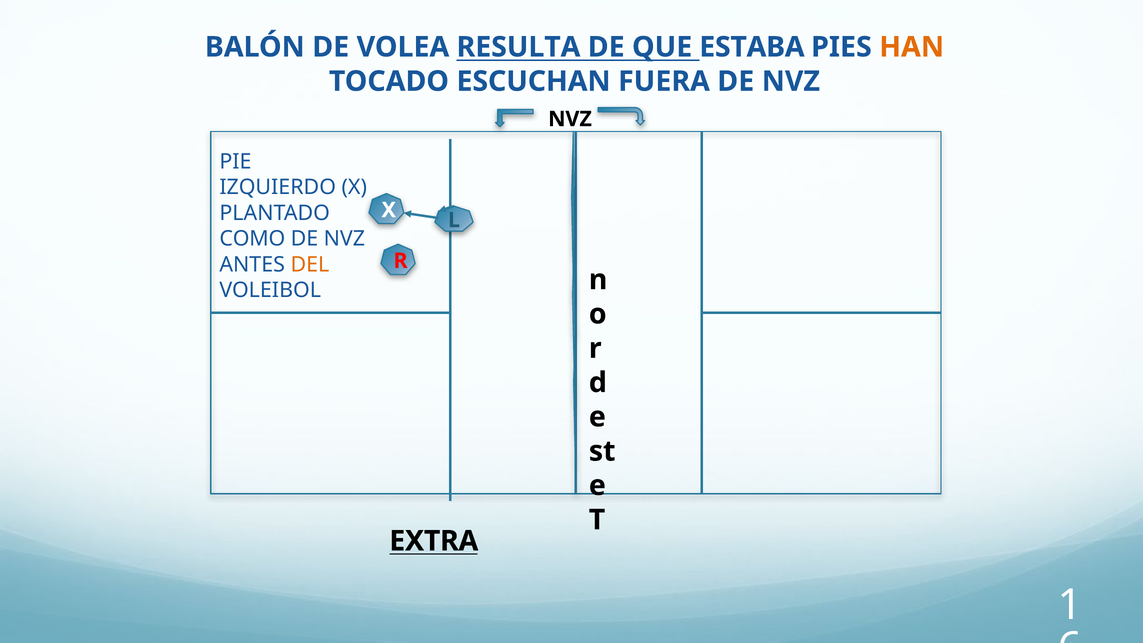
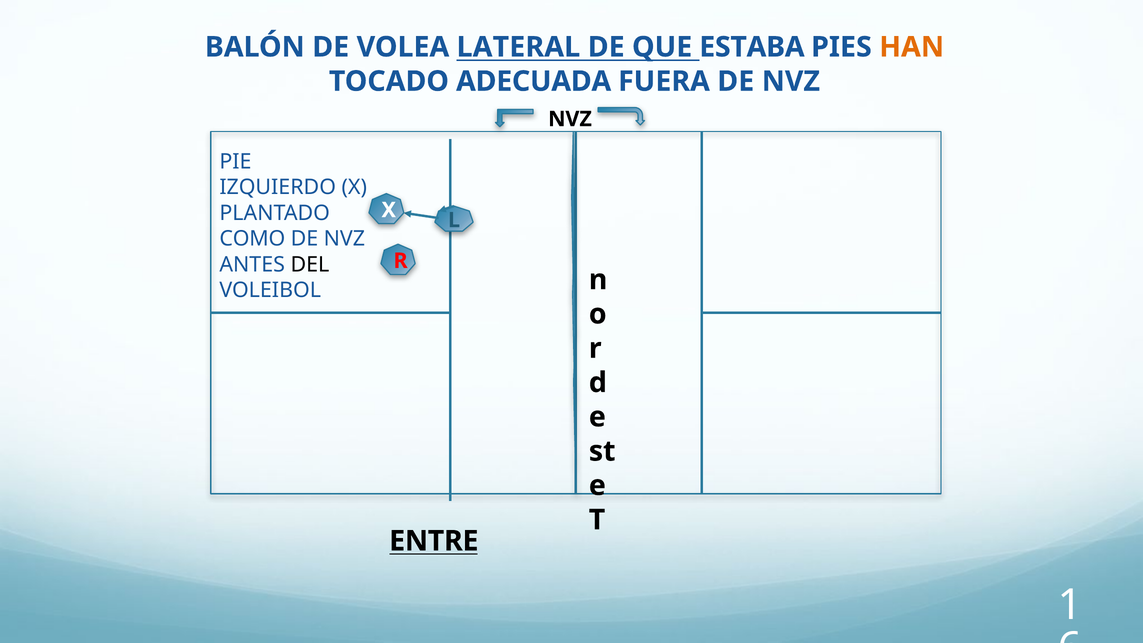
RESULTA: RESULTA -> LATERAL (518, 47)
ESCUCHAN: ESCUCHAN -> ADECUADA (534, 81)
DEL colour: orange -> black (310, 264)
EXTRA: EXTRA -> ENTRE (434, 541)
